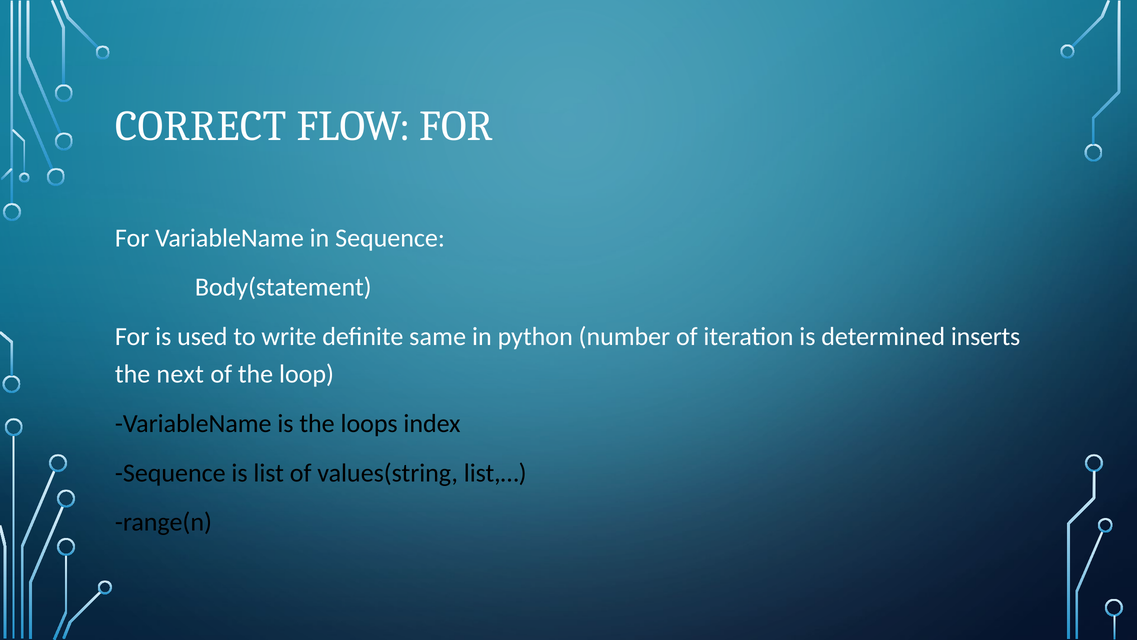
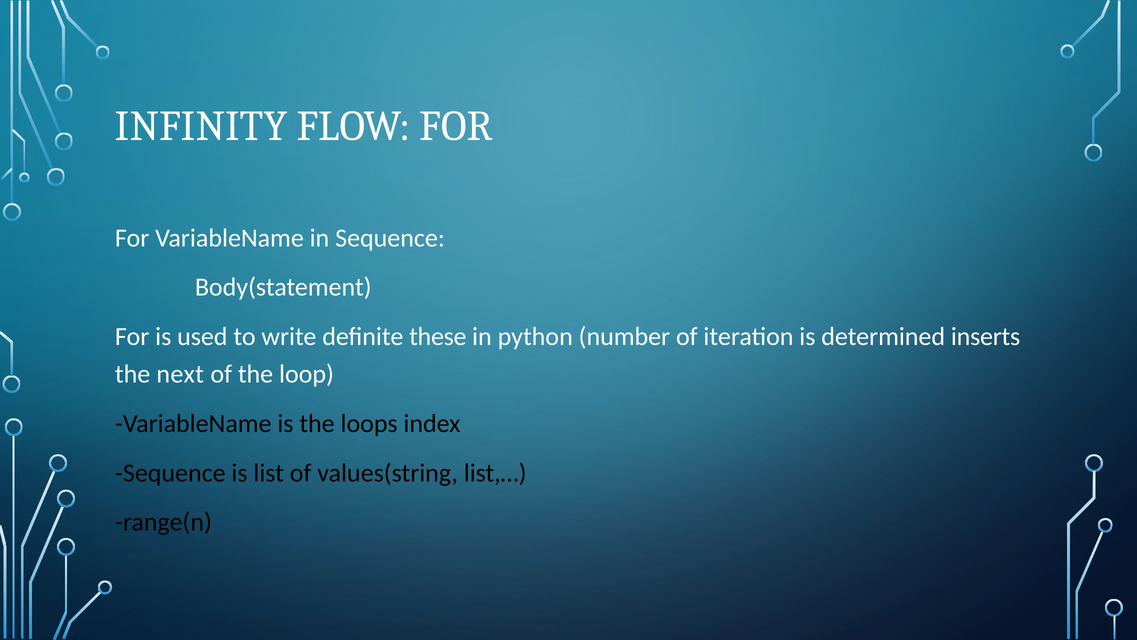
CORRECT: CORRECT -> INFINITY (201, 126)
same: same -> these (438, 336)
